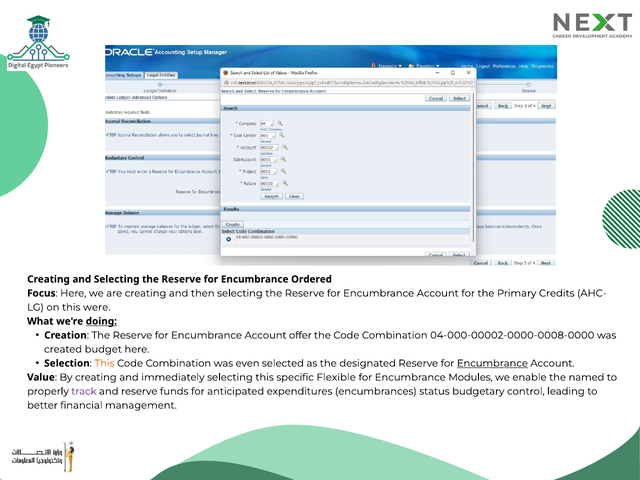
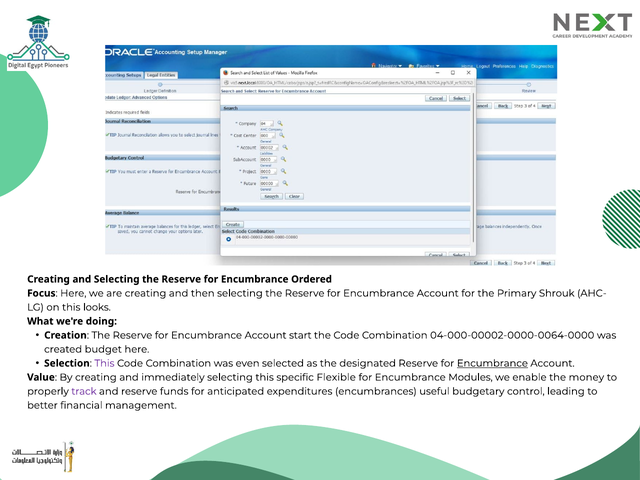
Credits: Credits -> Shrouk (557, 293)
were: were -> looks (97, 307)
doing underline: present -> none (101, 321)
offer: offer -> start (300, 335)
04-000-00002-0000-0008-0000: 04-000-00002-0000-0008-0000 -> 04-000-00002-0000-0064-0000 (512, 335)
This colour: orange -> purple (104, 363)
named: named -> money (586, 377)
status: status -> useful (434, 391)
